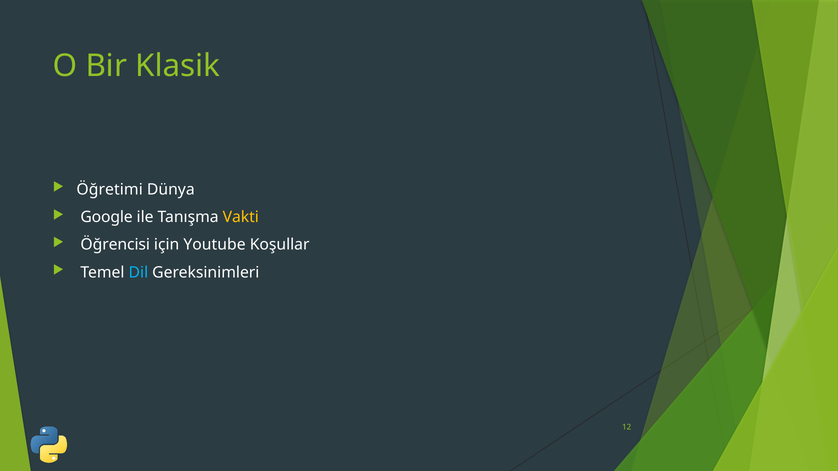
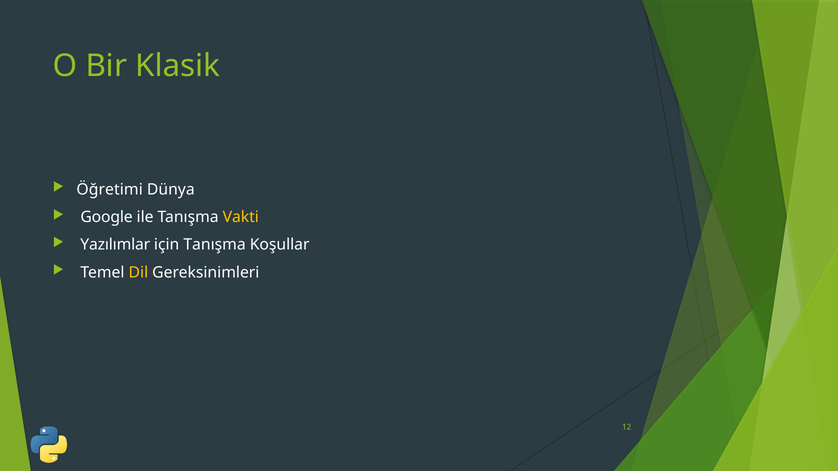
Öğrencisi: Öğrencisi -> Yazılımlar (115, 245)
için Youtube: Youtube -> Tanışma (215, 245)
Dil colour: light blue -> yellow (138, 273)
